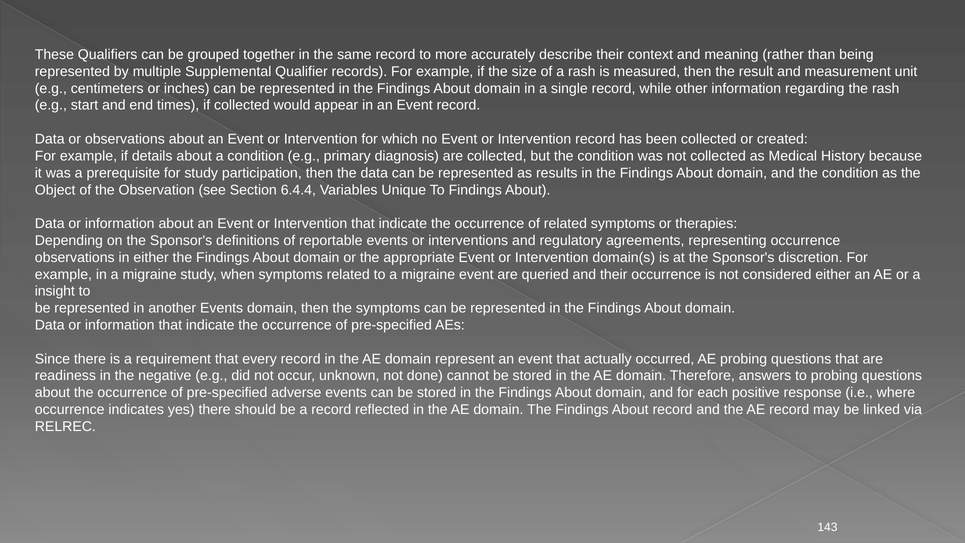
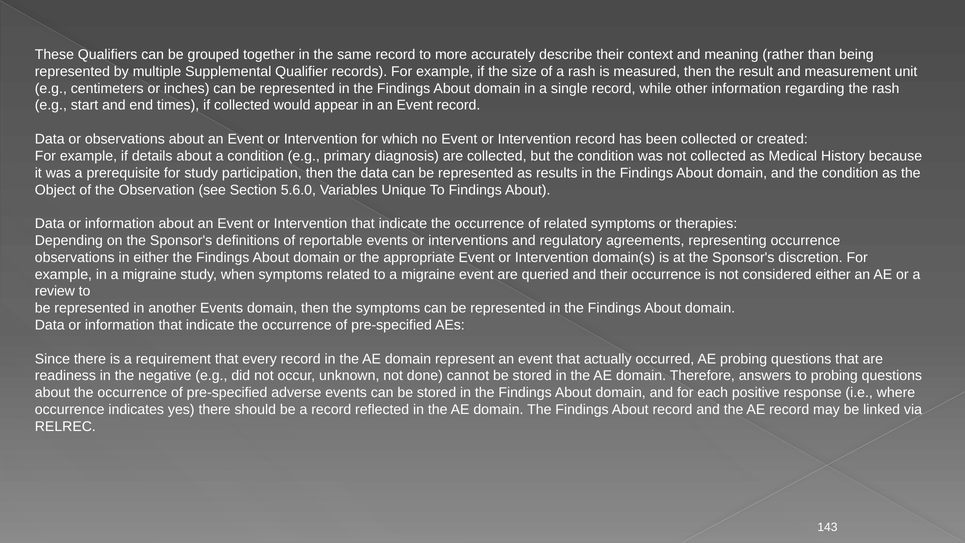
6.4.4: 6.4.4 -> 5.6.0 (298, 190)
insight: insight -> review (55, 291)
